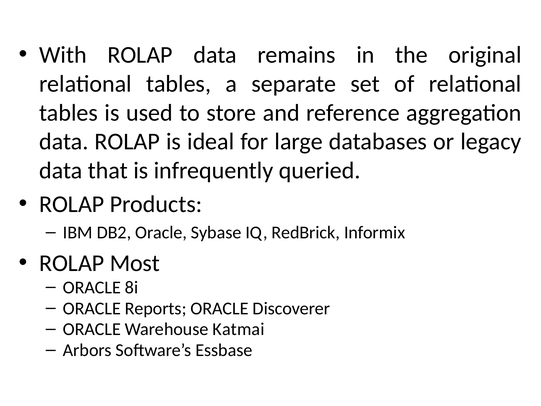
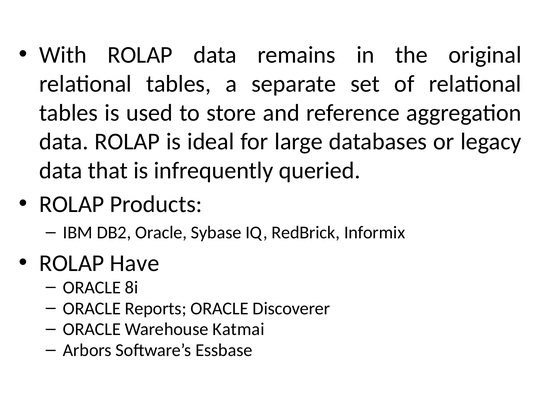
Most: Most -> Have (135, 263)
